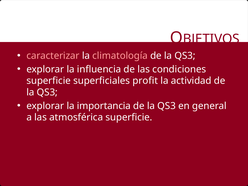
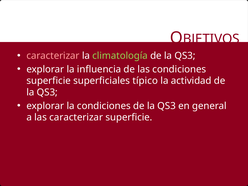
climatología colour: pink -> light green (120, 56)
profit: profit -> típico (145, 81)
la importancia: importancia -> condiciones (104, 106)
las atmosférica: atmosférica -> caracterizar (76, 117)
